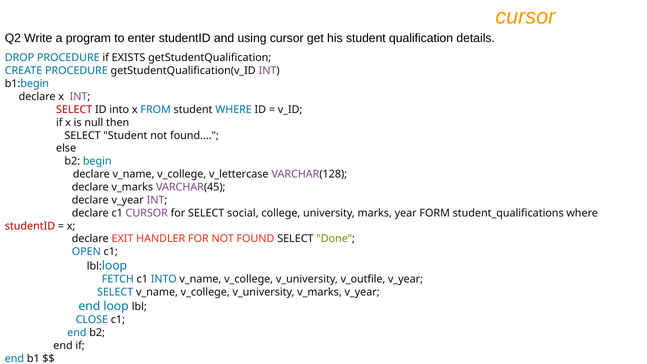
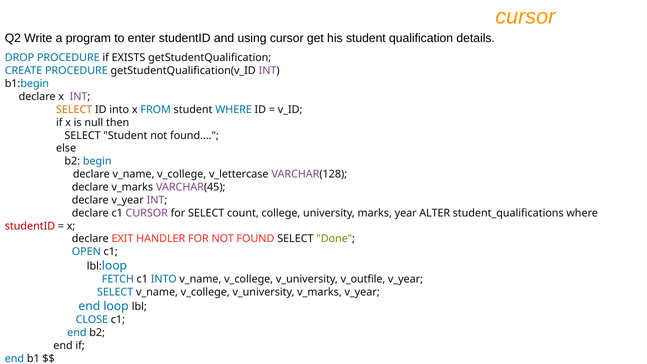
SELECT colour: red -> orange (74, 110)
social: social -> count (243, 213)
FORM: FORM -> ALTER (435, 213)
